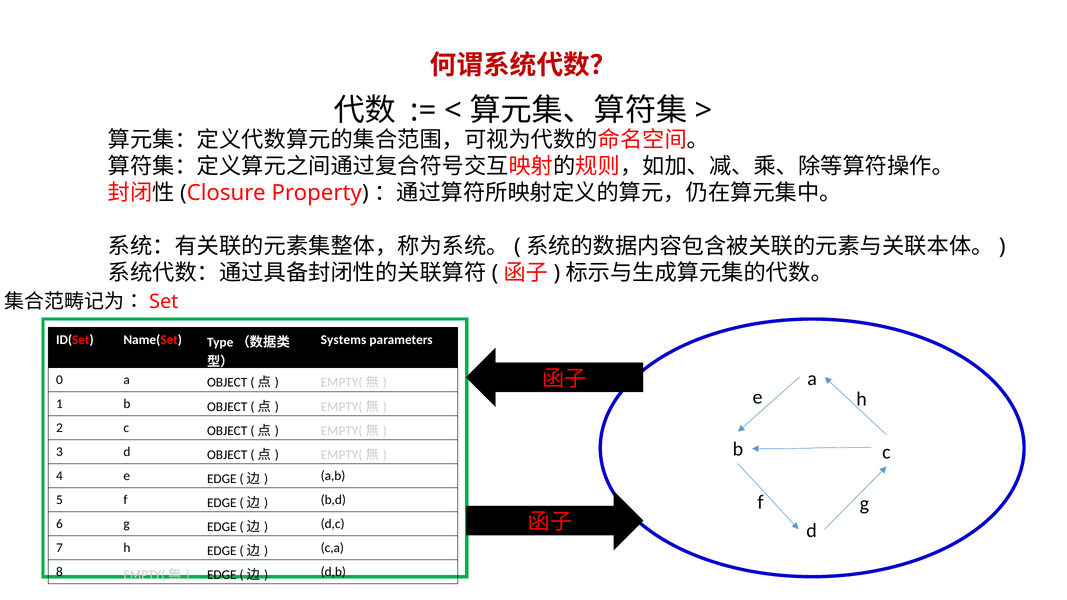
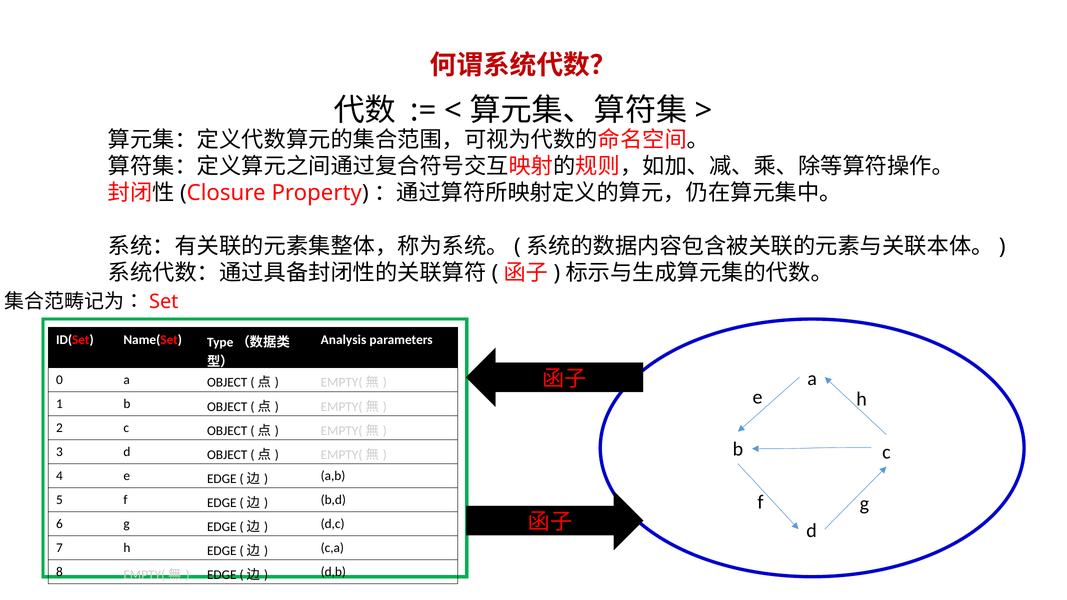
Systems: Systems -> Analysis (344, 340)
